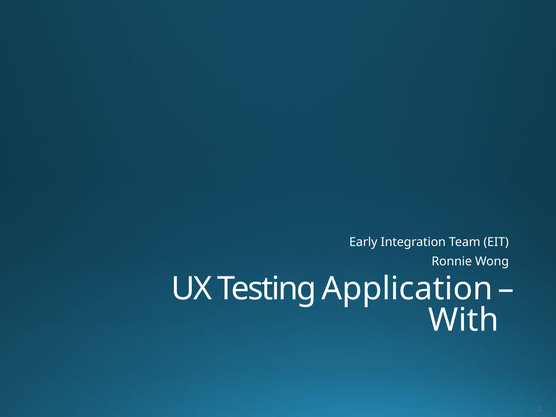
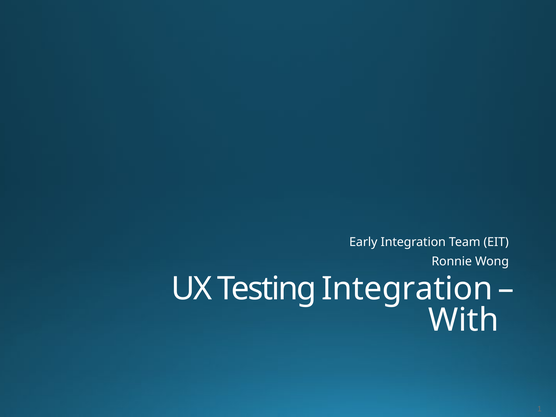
Testing Application: Application -> Integration (407, 289)
